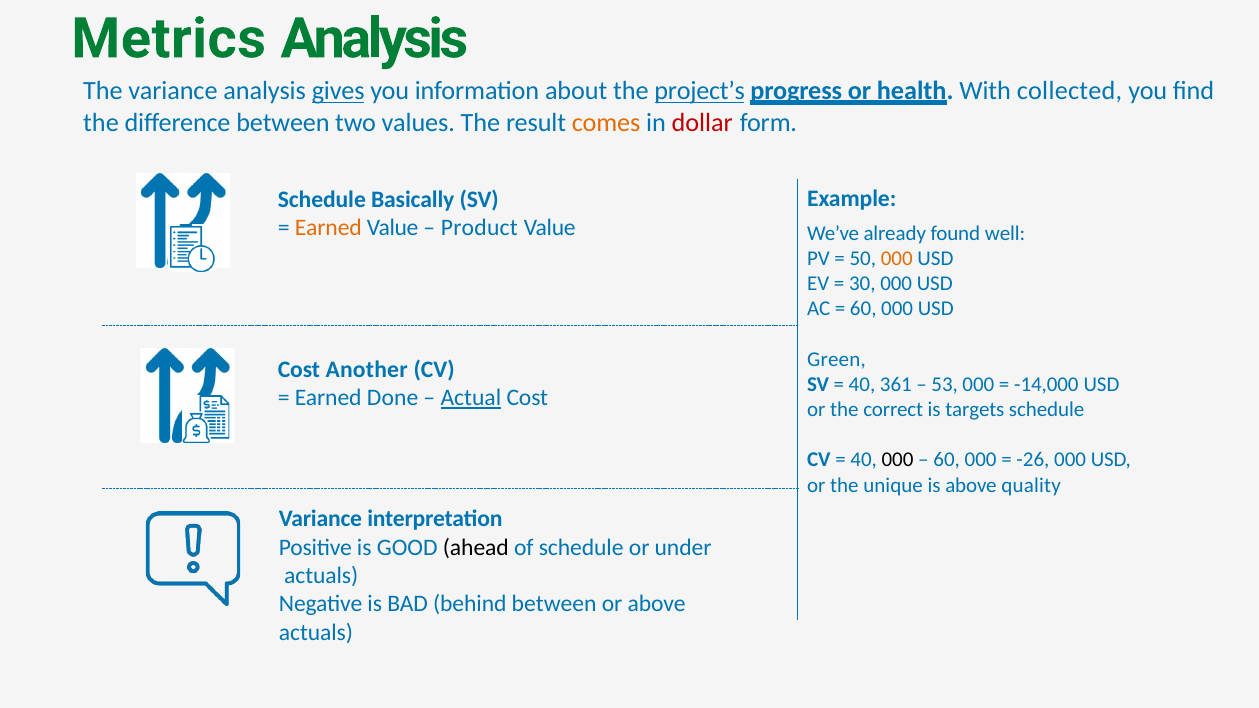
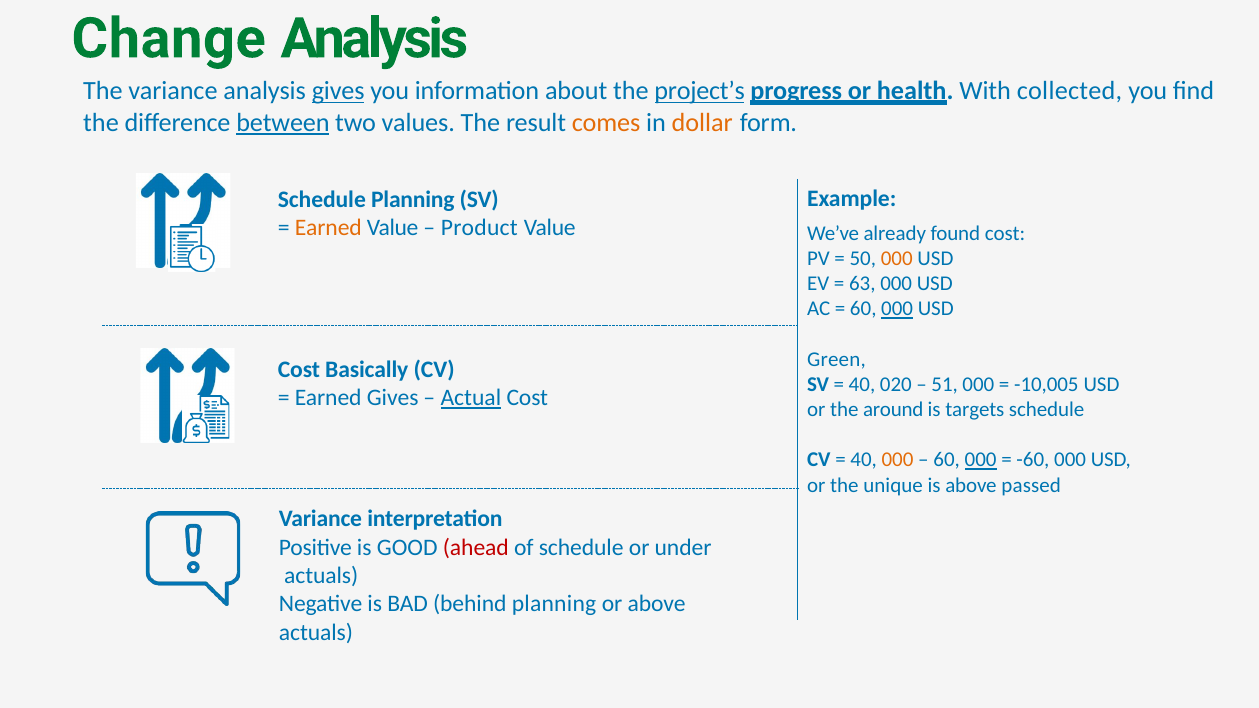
Metrics: Metrics -> Change (169, 39)
between underline: none -> present (283, 123)
dollar colour: red -> orange (702, 123)
Schedule Basically: Basically -> Planning (413, 200)
found well: well -> cost (1005, 234)
30: 30 -> 63 (862, 284)
000 underline: none -> present (897, 309)
Another: Another -> Basically (367, 370)
361: 361 -> 020 (896, 385)
53: 53 -> 51 (945, 385)
-14,000: -14,000 -> -10,005 (1046, 385)
Earned Done: Done -> Gives (393, 398)
correct: correct -> around (893, 410)
000 colour: black -> orange (898, 460)
000 underline: none -> present (981, 460)
-26: -26 -> -60 (1033, 460)
quality: quality -> passed (1031, 485)
ahead colour: black -> red (476, 547)
behind between: between -> planning (554, 604)
